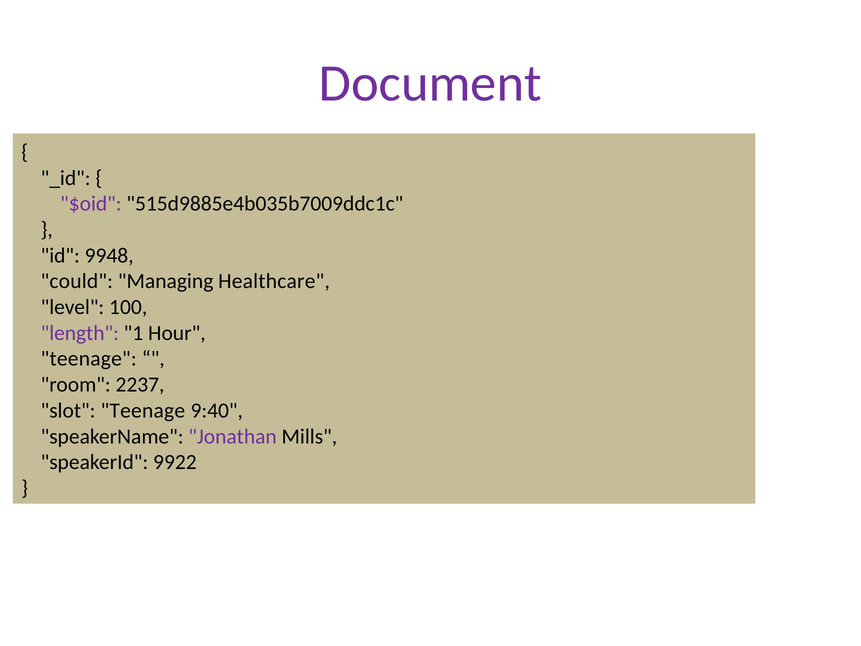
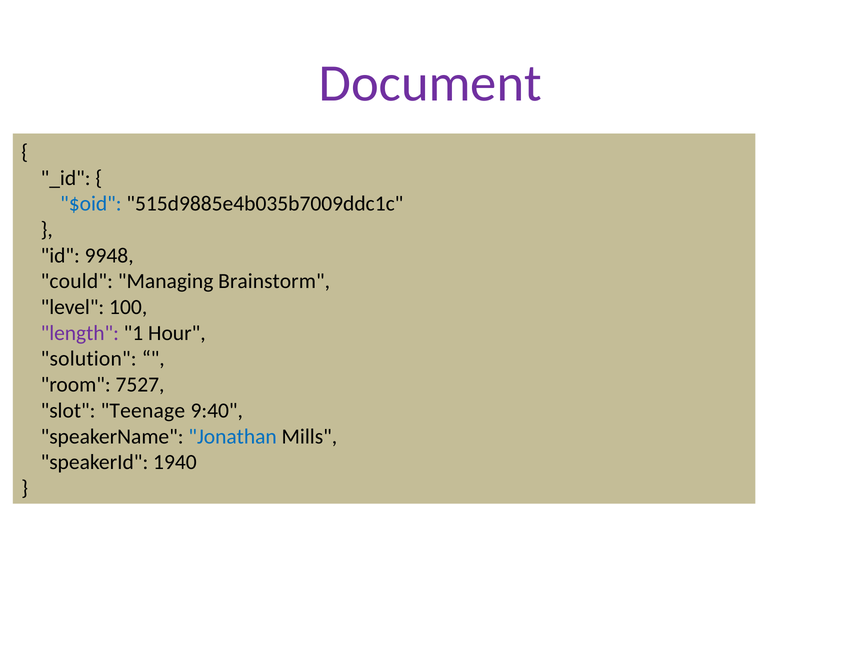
$oid colour: purple -> blue (91, 204)
Healthcare: Healthcare -> Brainstorm (274, 281)
teenage: teenage -> solution (89, 359)
2237: 2237 -> 7527 (140, 385)
Jonathan colour: purple -> blue (233, 436)
9922: 9922 -> 1940 (175, 462)
